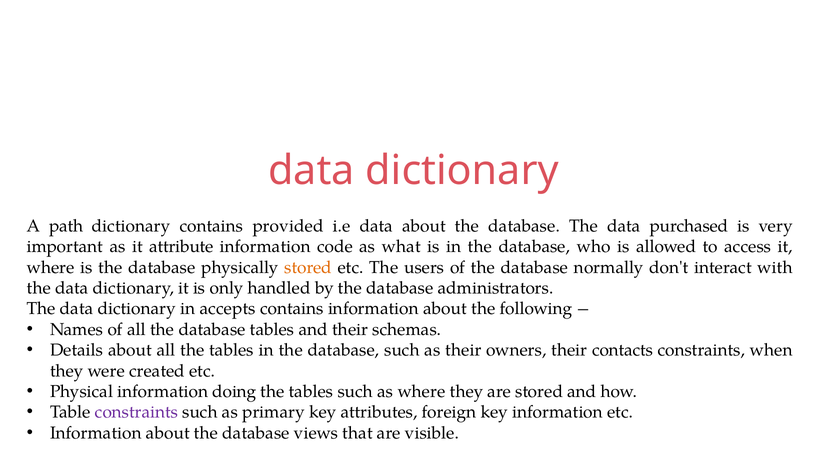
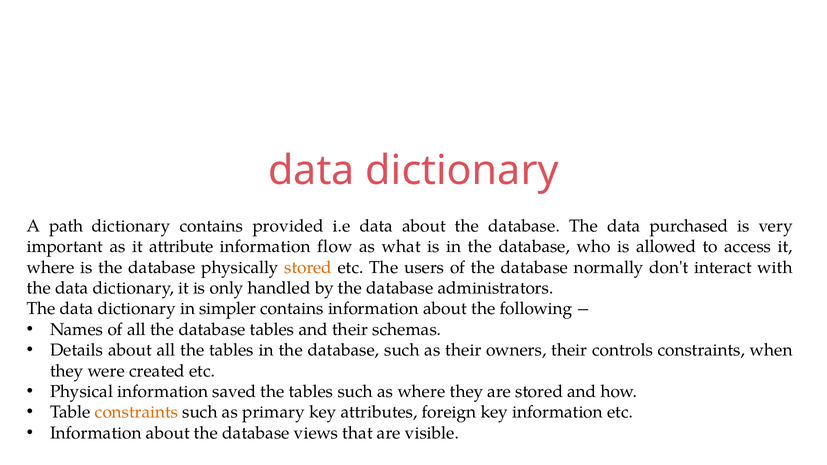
code: code -> flow (335, 247)
accepts: accepts -> simpler (228, 309)
contacts: contacts -> controls (623, 350)
doing: doing -> saved (234, 392)
constraints colour: purple -> orange (136, 412)
